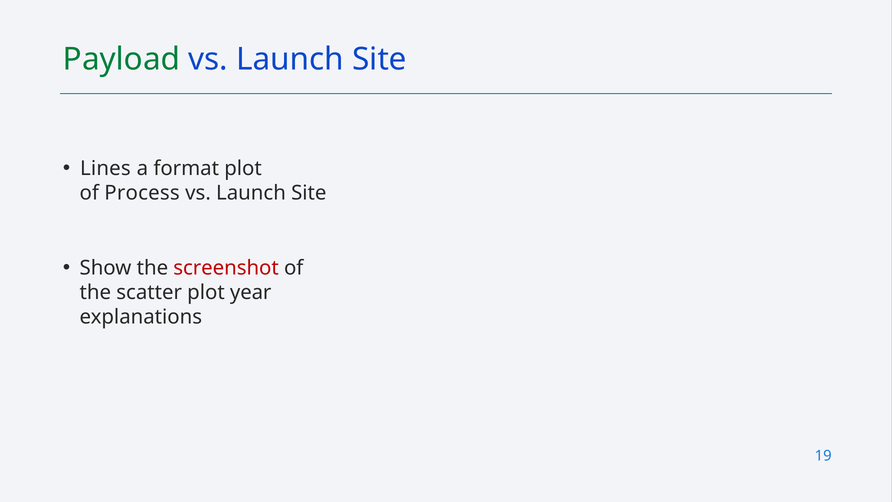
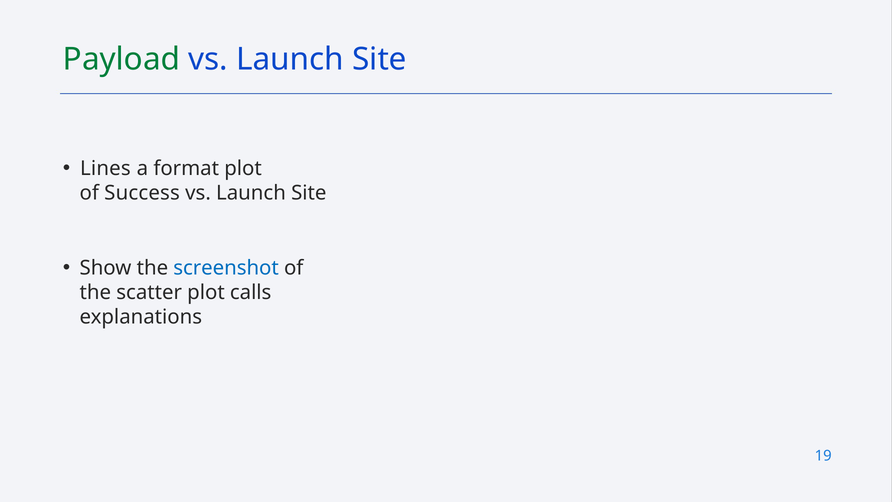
Process: Process -> Success (142, 193)
screenshot colour: red -> blue (226, 268)
year: year -> calls (251, 292)
